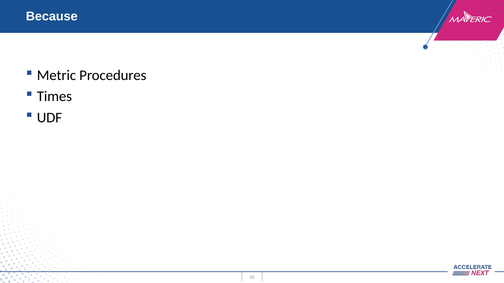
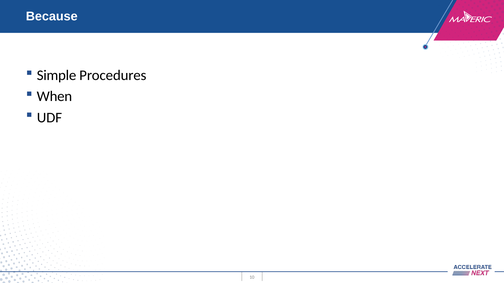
Metric: Metric -> Simple (57, 75)
Times: Times -> When (54, 97)
